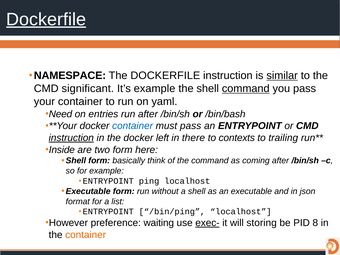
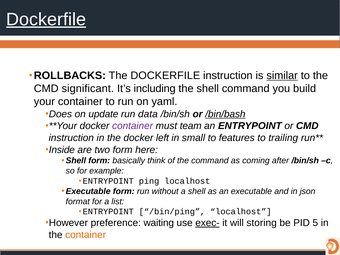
NAMESPACE: NAMESPACE -> ROLLBACKS (70, 76)
It’s example: example -> including (155, 89)
command underline: present -> none (246, 89)
you pass: pass -> build (305, 89)
Need: Need -> Does (60, 114)
entries: entries -> update (103, 114)
run after: after -> data (148, 114)
/bin/bash underline: none -> present (225, 114)
container colour: blue -> purple (133, 126)
must pass: pass -> team (191, 126)
instruction underline: present -> none (71, 138)
there: there -> small (194, 138)
contexts: contexts -> features (237, 138)
8: 8 -> 5 (315, 223)
